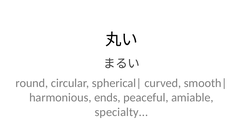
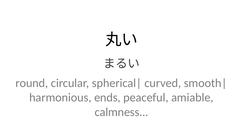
specialty: specialty -> calmness (121, 113)
